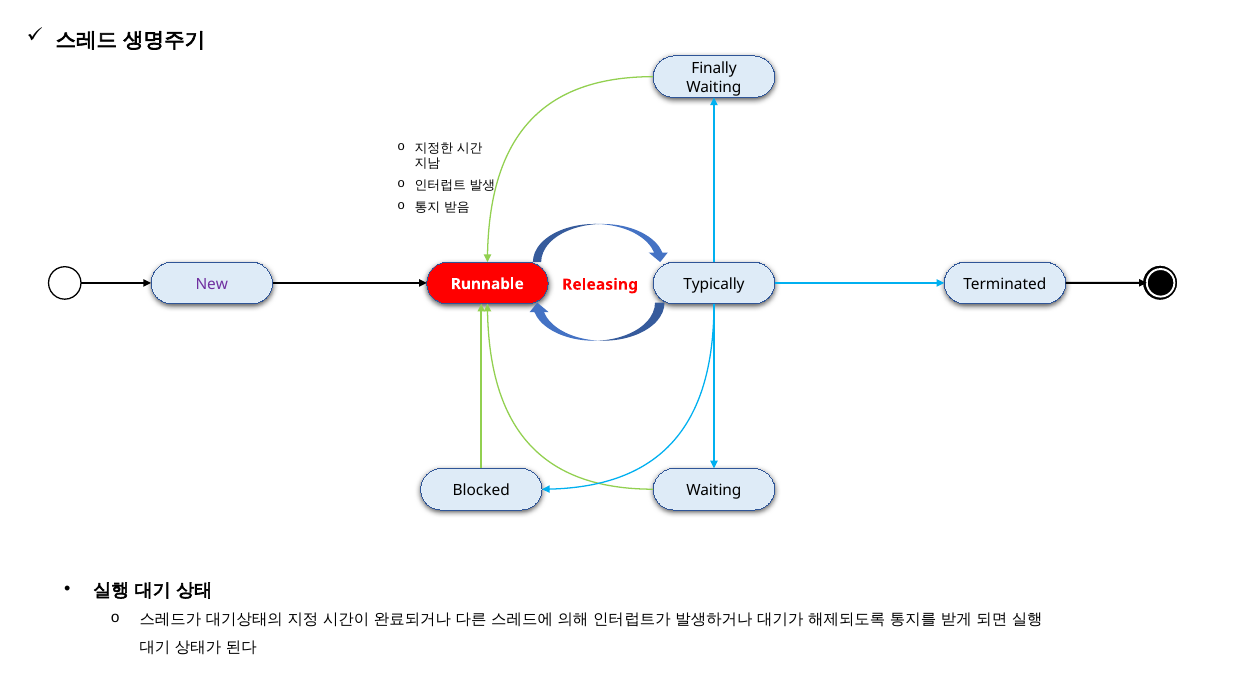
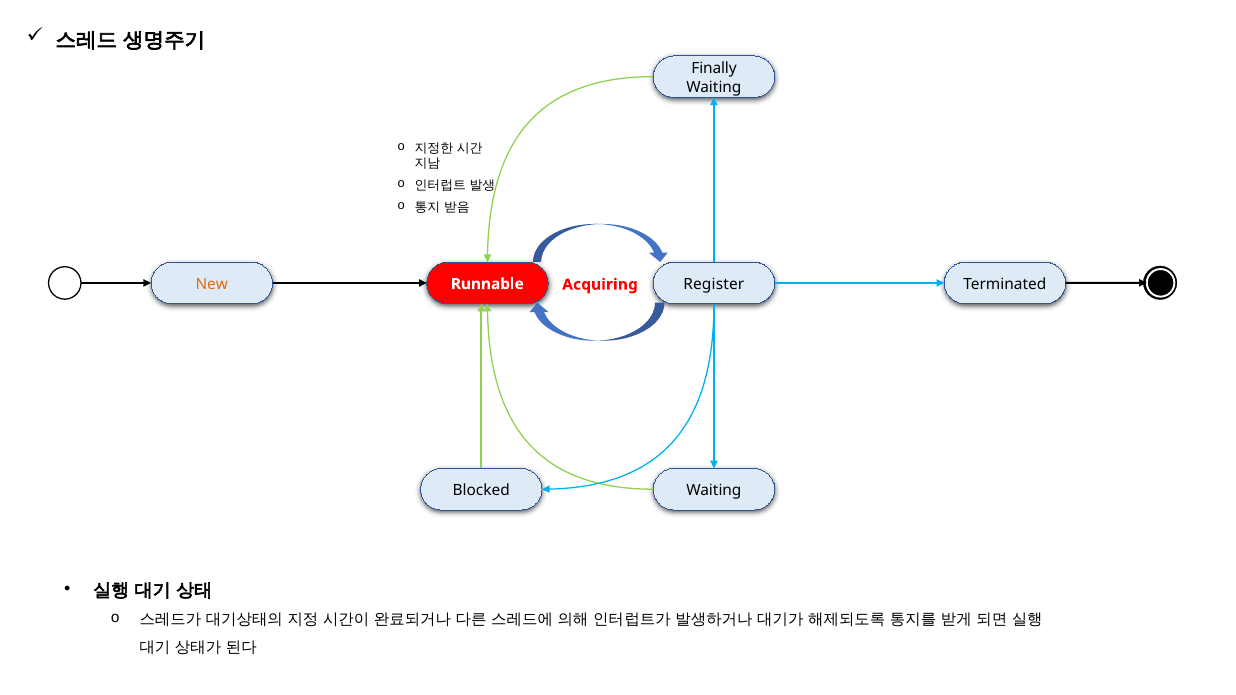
New colour: purple -> orange (212, 284)
Typically: Typically -> Register (714, 284)
Releasing: Releasing -> Acquiring (600, 285)
